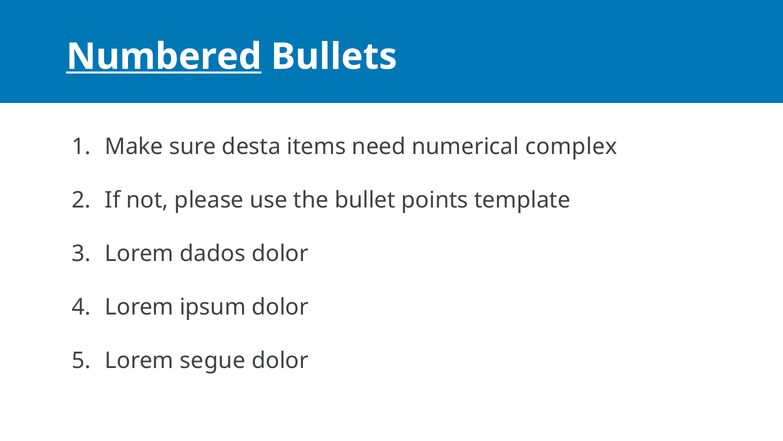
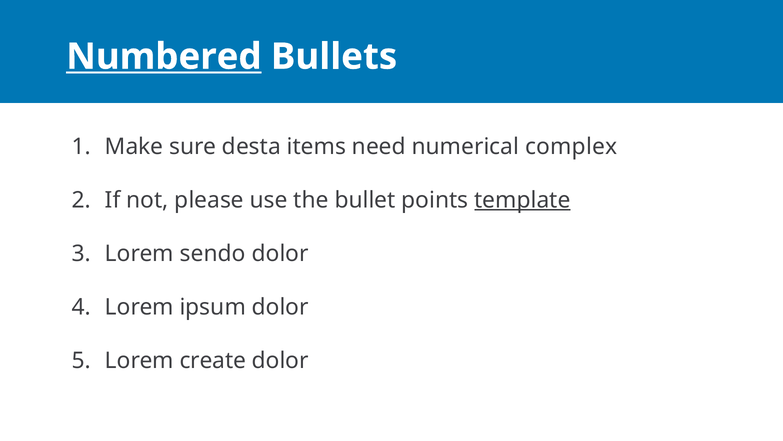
template underline: none -> present (522, 200)
dados: dados -> sendo (213, 253)
segue: segue -> create (213, 360)
